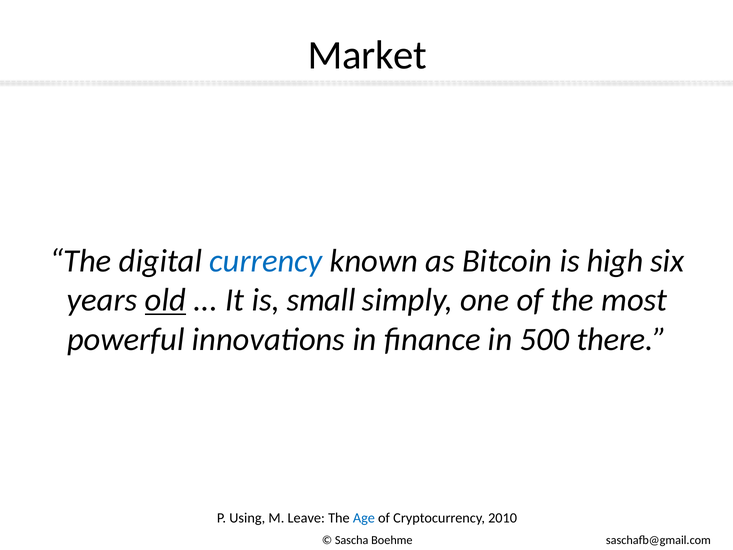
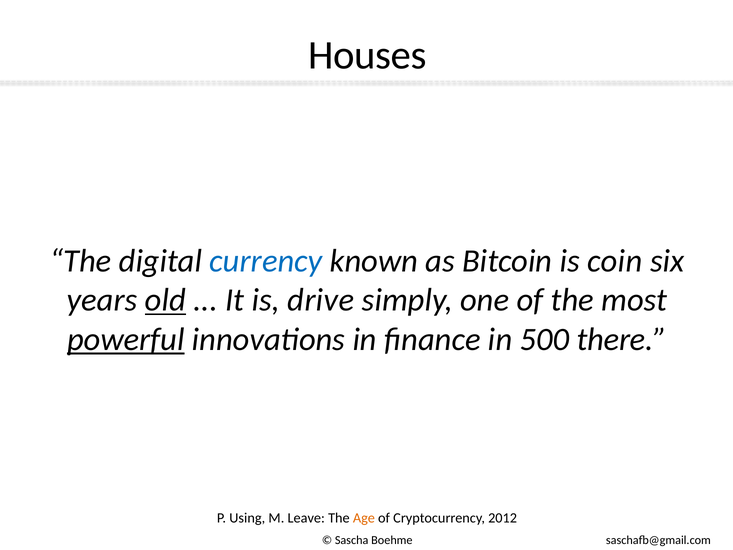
Market: Market -> Houses (367, 55)
high: high -> coin (615, 261)
small: small -> drive (321, 300)
powerful underline: none -> present (126, 339)
Age colour: blue -> orange (364, 518)
2010: 2010 -> 2012 (503, 518)
